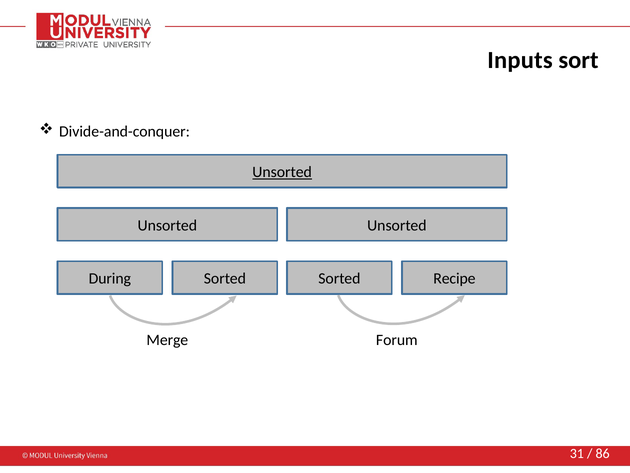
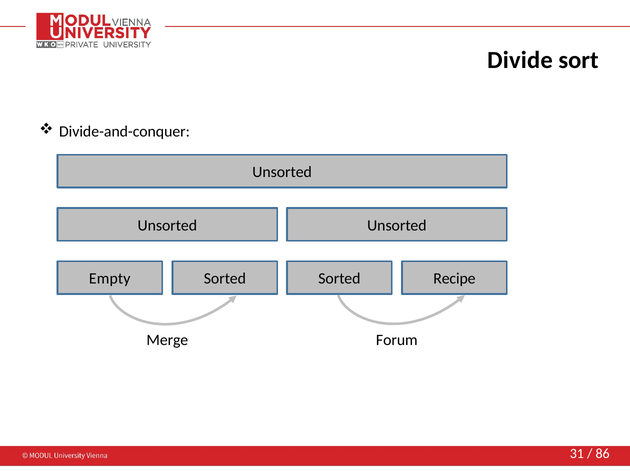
Inputs: Inputs -> Divide (520, 60)
Unsorted underline: present -> none (282, 172)
During: During -> Empty (110, 278)
